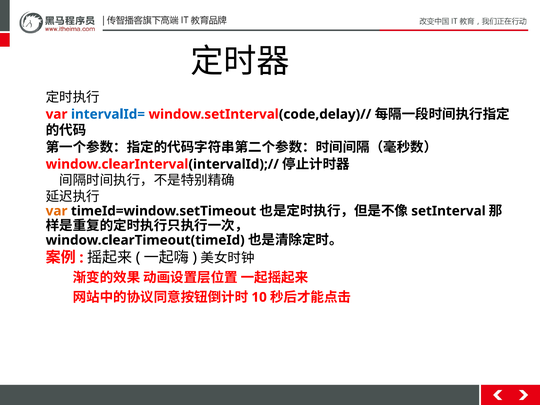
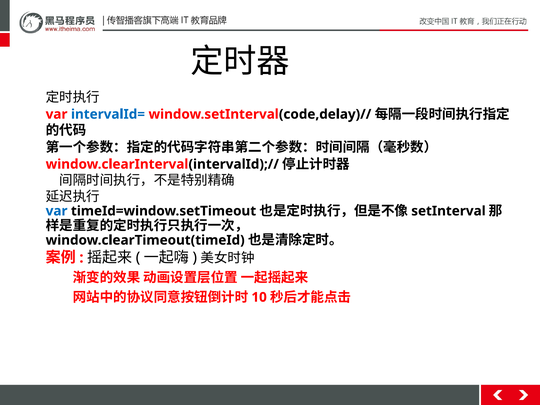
var colour: orange -> blue (57, 211)
